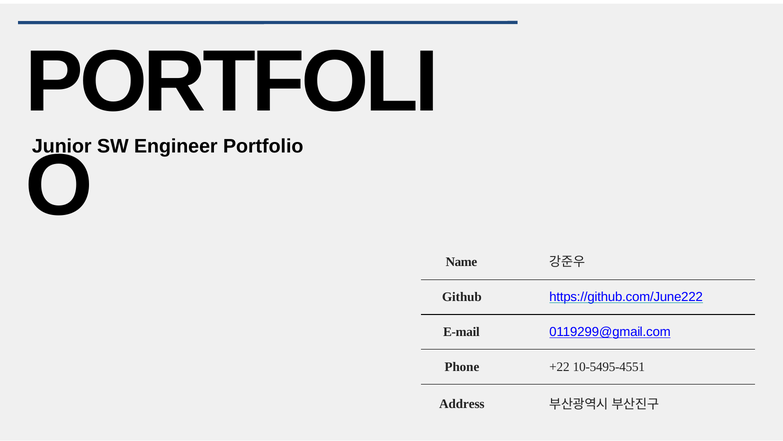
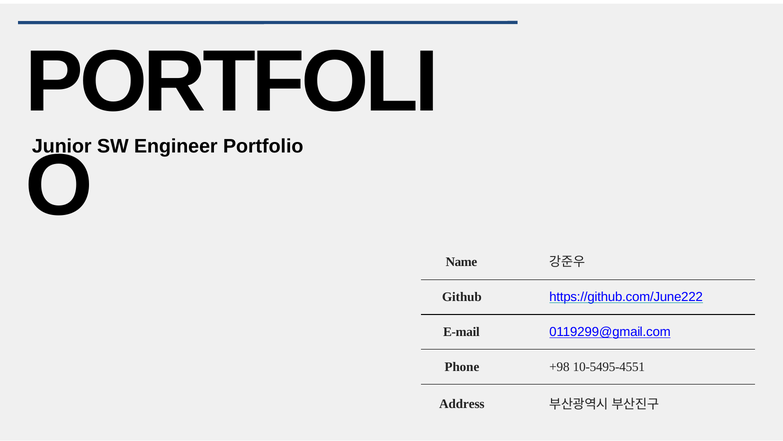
+22: +22 -> +98 (559, 367)
